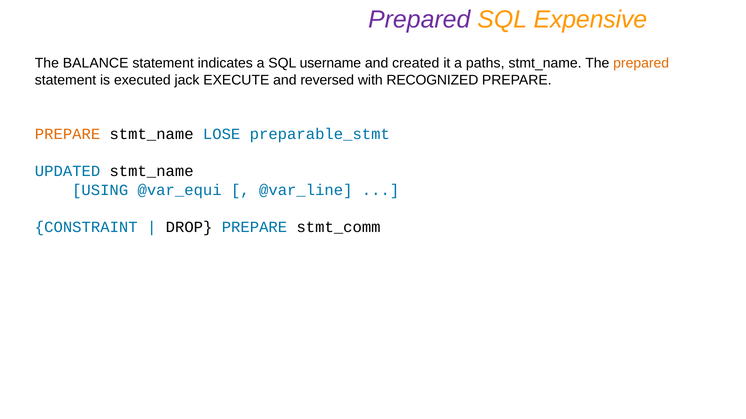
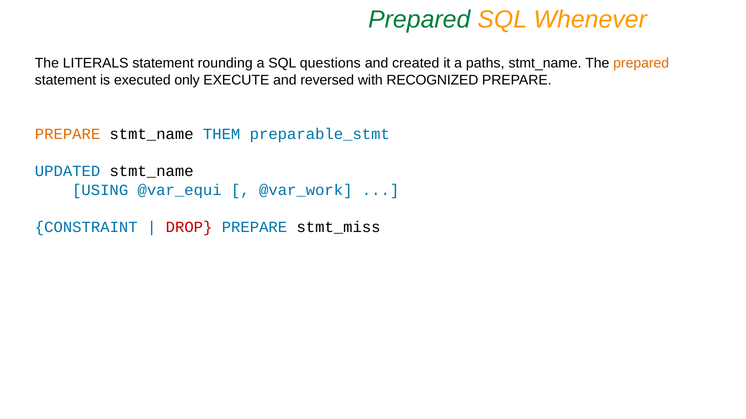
Prepared colour: purple -> green (419, 19)
Expensive: Expensive -> Whenever (590, 19)
BALANCE: BALANCE -> LITERALS (96, 63)
indicates: indicates -> rounding (225, 63)
username: username -> questions (330, 63)
jack: jack -> only (187, 80)
LOSE: LOSE -> THEM (222, 134)
@var_line: @var_line -> @var_work (306, 190)
DROP colour: black -> red (189, 228)
stmt_comm: stmt_comm -> stmt_miss (339, 228)
